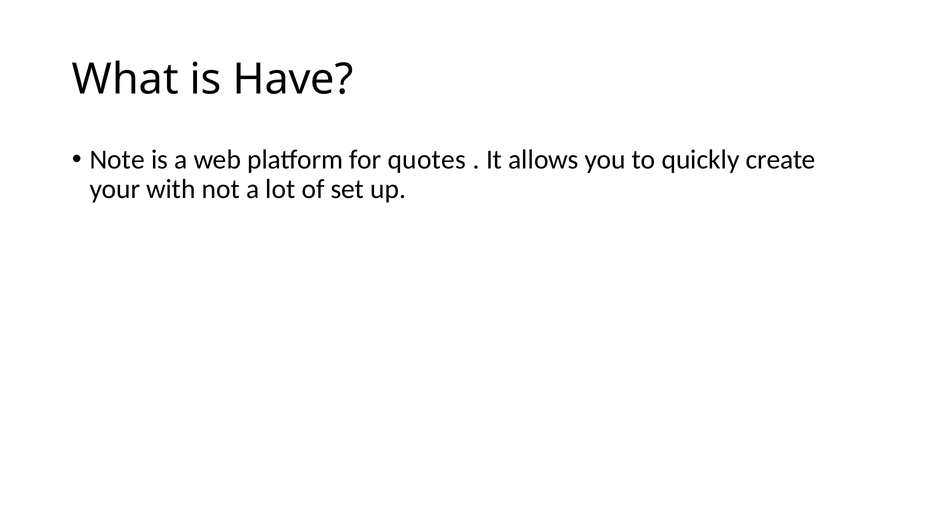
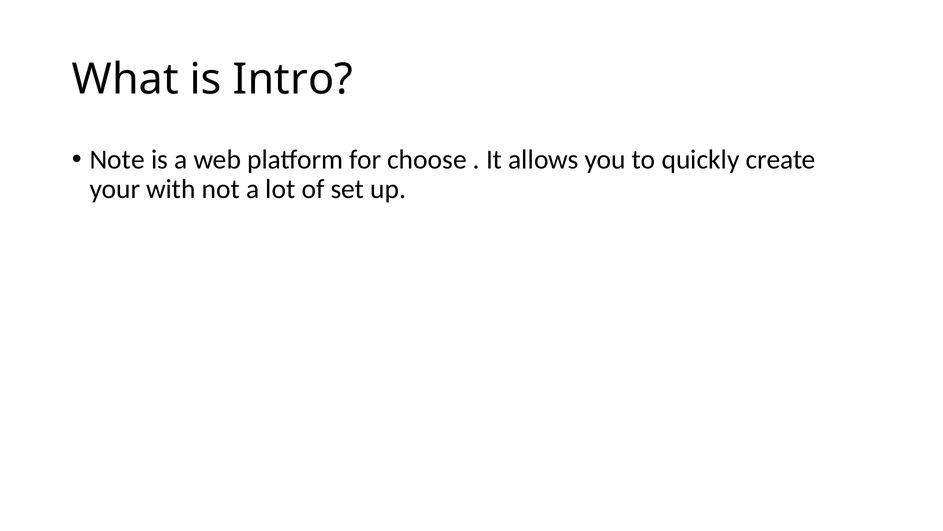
Have: Have -> Intro (293, 79)
quotes: quotes -> choose (427, 159)
